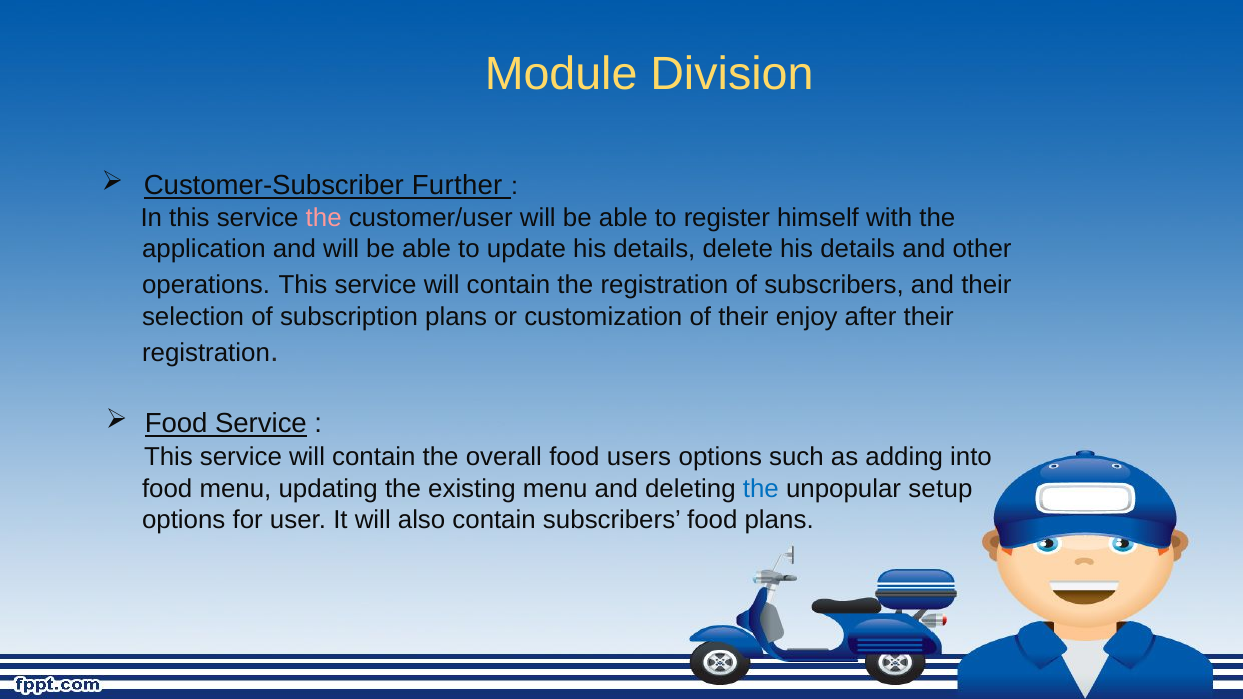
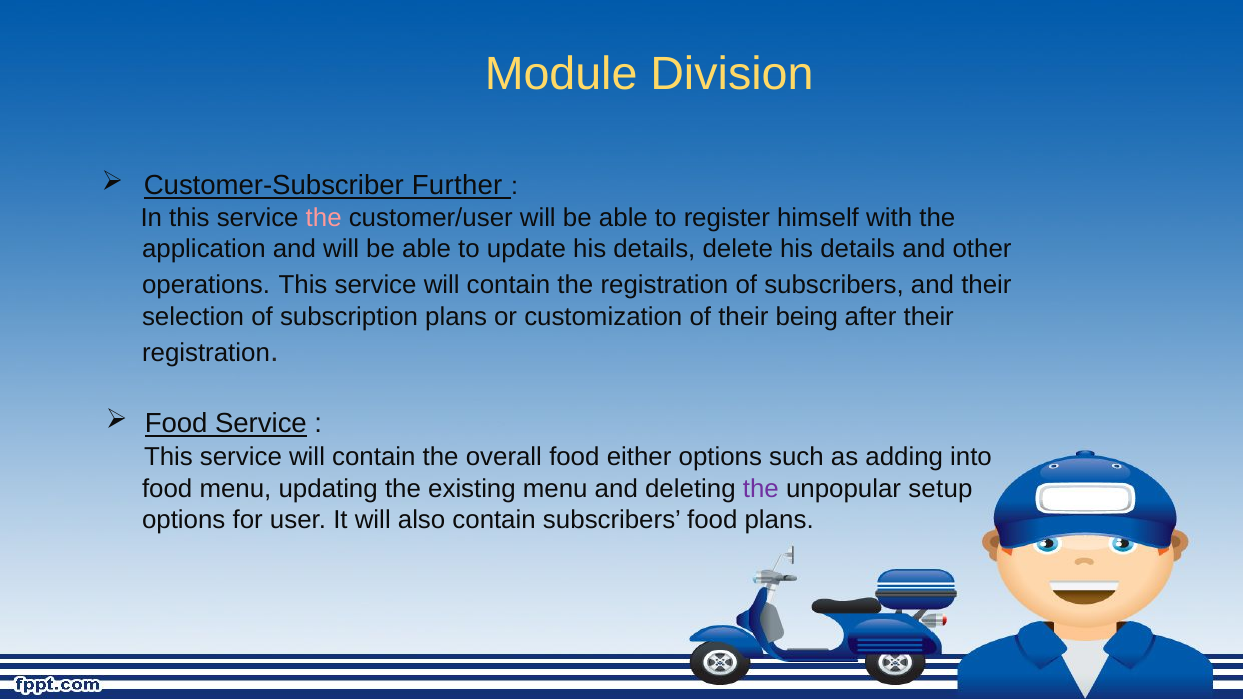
enjoy: enjoy -> being (807, 317)
users: users -> either (639, 457)
the colour: blue -> purple (761, 489)
